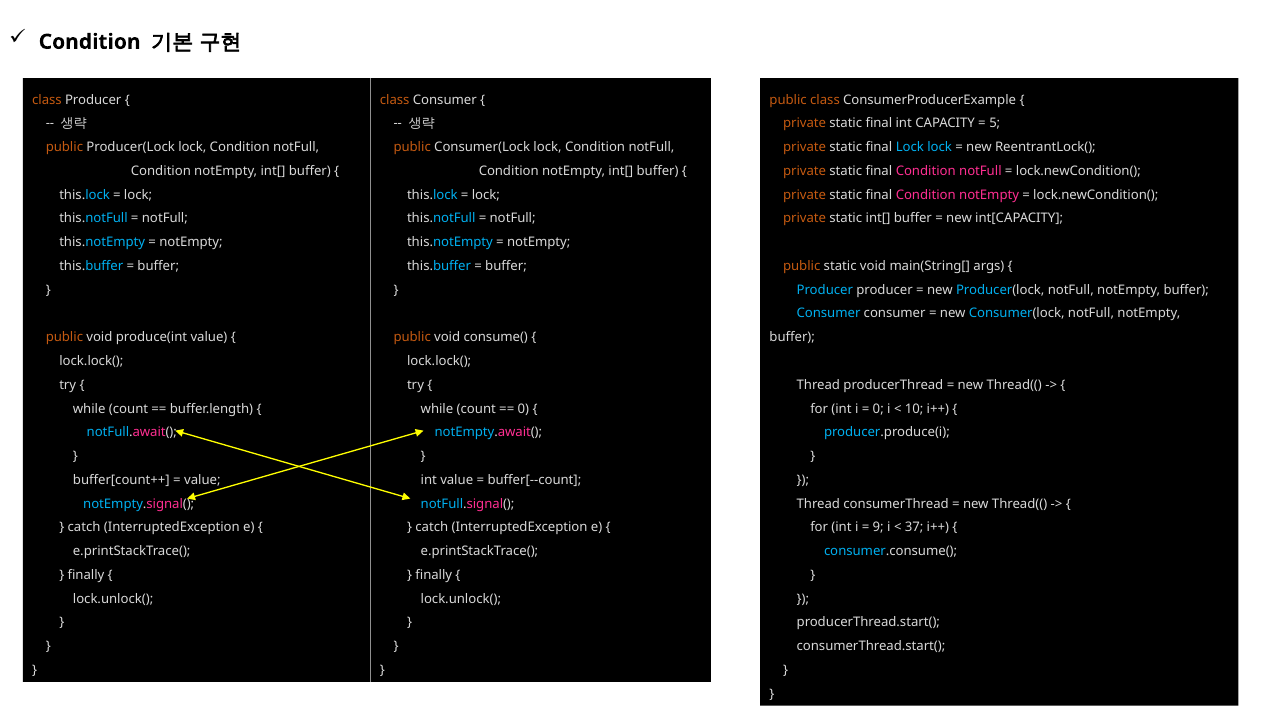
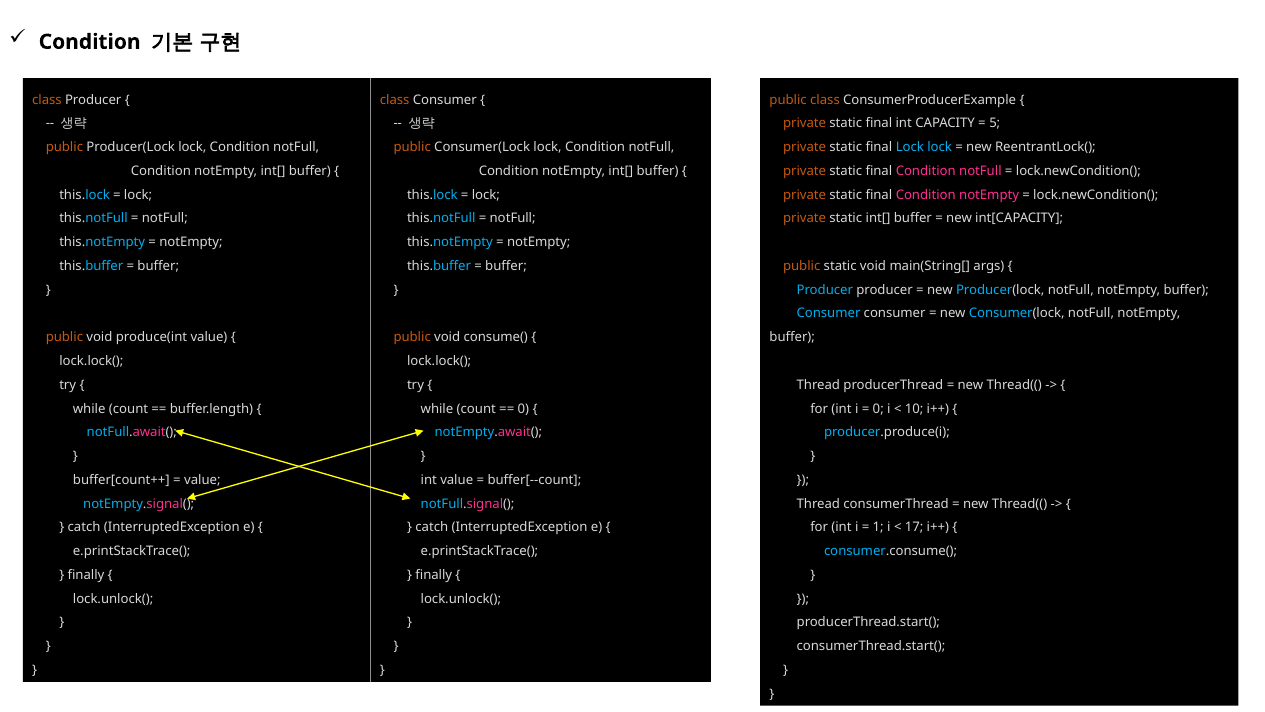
9: 9 -> 1 (878, 527)
37: 37 -> 17 (914, 527)
